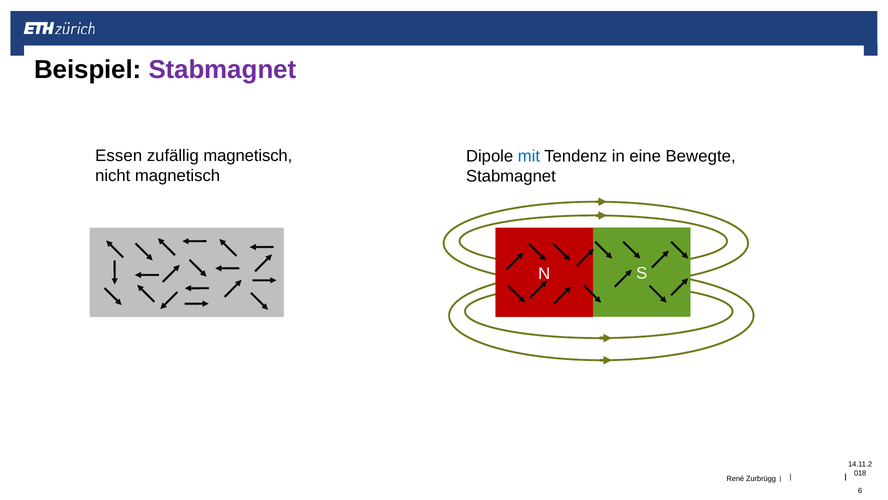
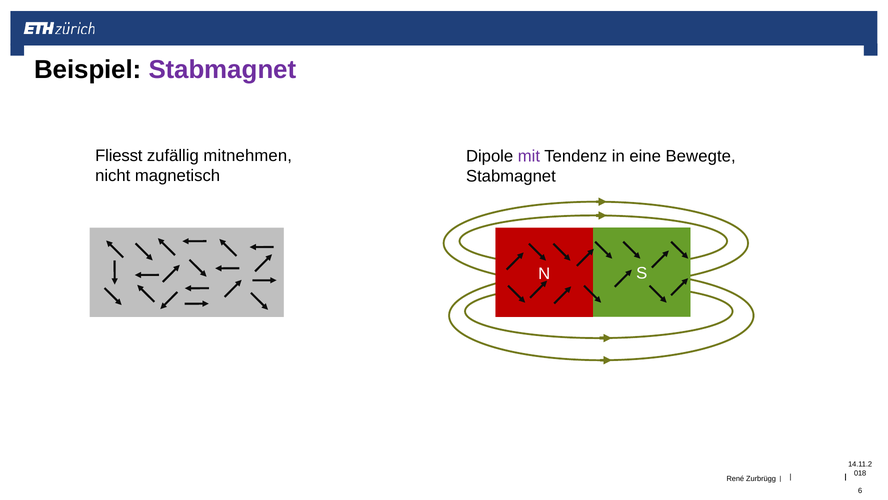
Essen: Essen -> Fliesst (119, 156)
zufällig magnetisch: magnetisch -> mitnehmen (248, 156)
mit colour: blue -> purple (529, 156)
